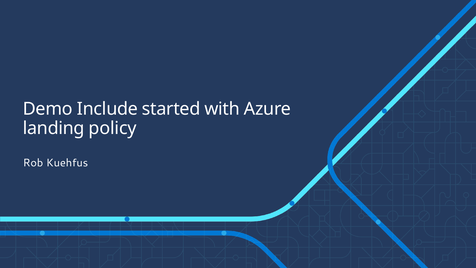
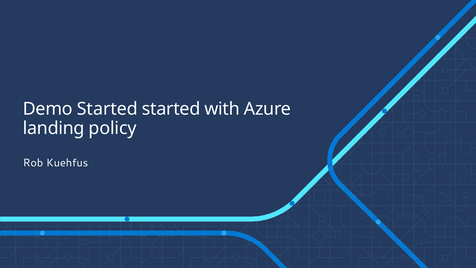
Demo Include: Include -> Started (107, 109)
